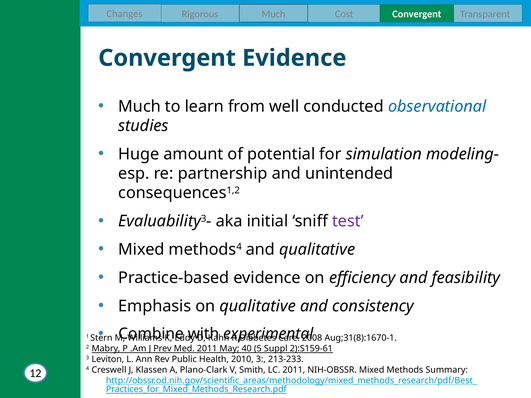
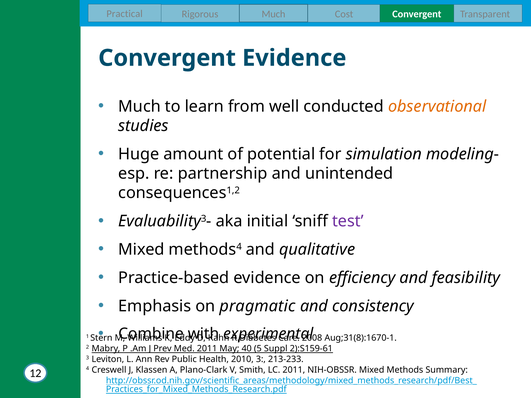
Changes: Changes -> Practical (125, 14)
observational colour: blue -> orange (437, 106)
on qualitative: qualitative -> pragmatic (258, 306)
